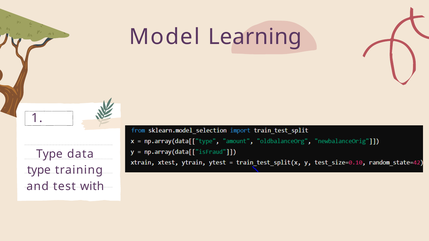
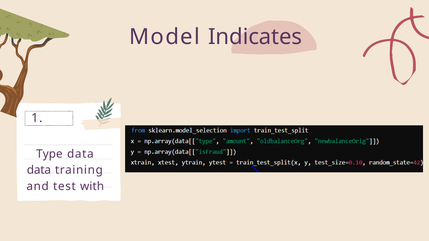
Learning: Learning -> Indicates (255, 37)
type: type -> data (39, 170)
